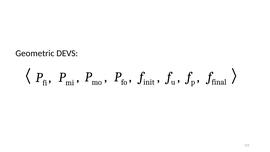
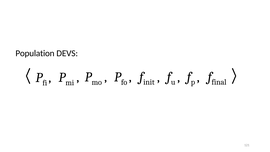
Geometric: Geometric -> Population (35, 53)
